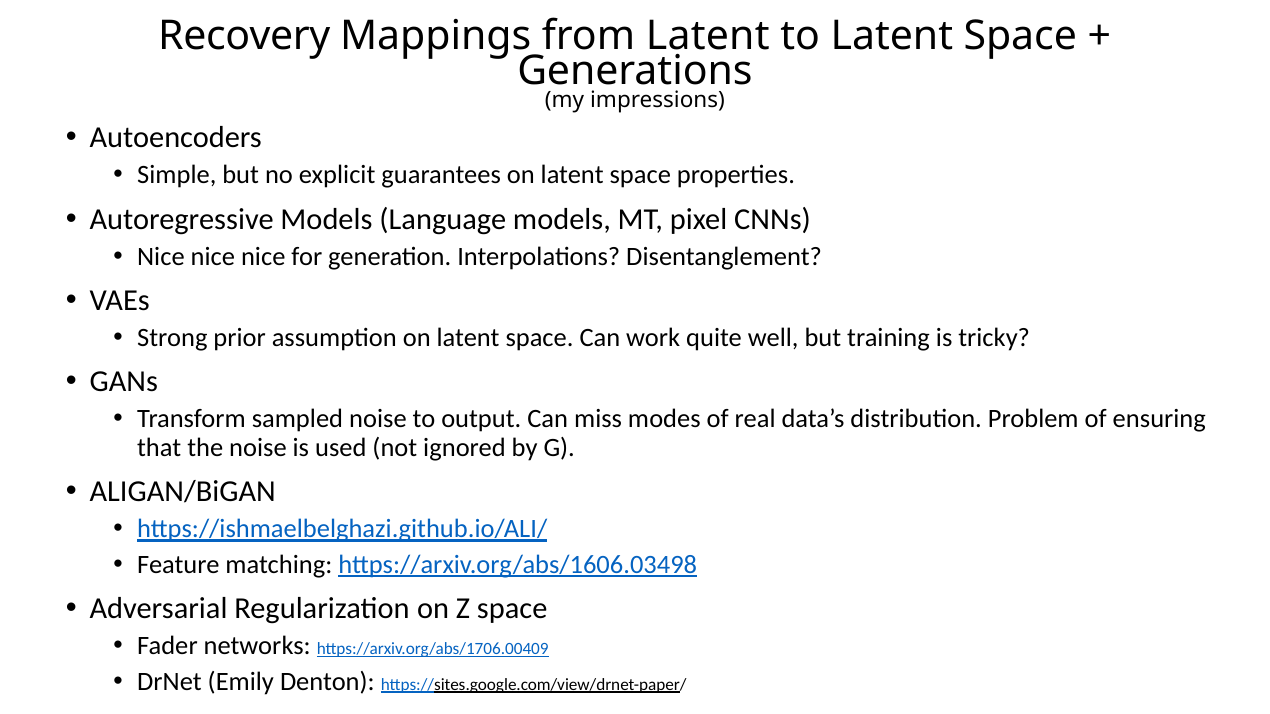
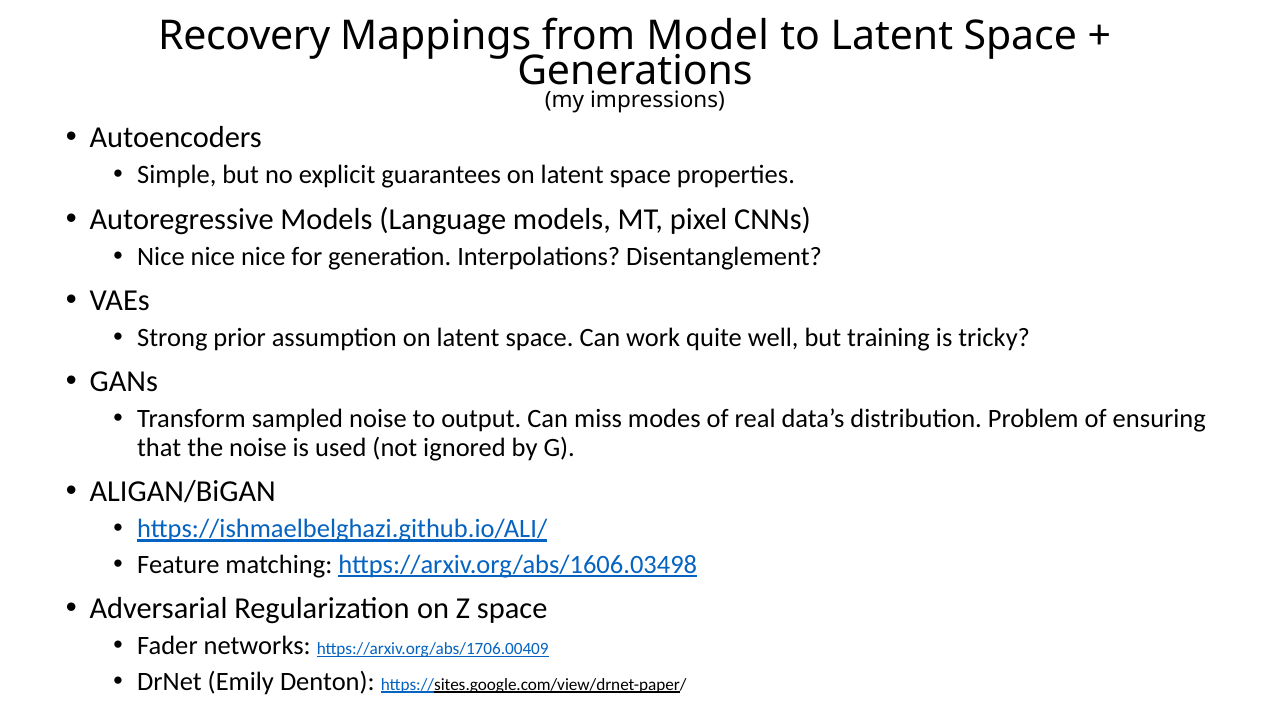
from Latent: Latent -> Model (708, 36)
